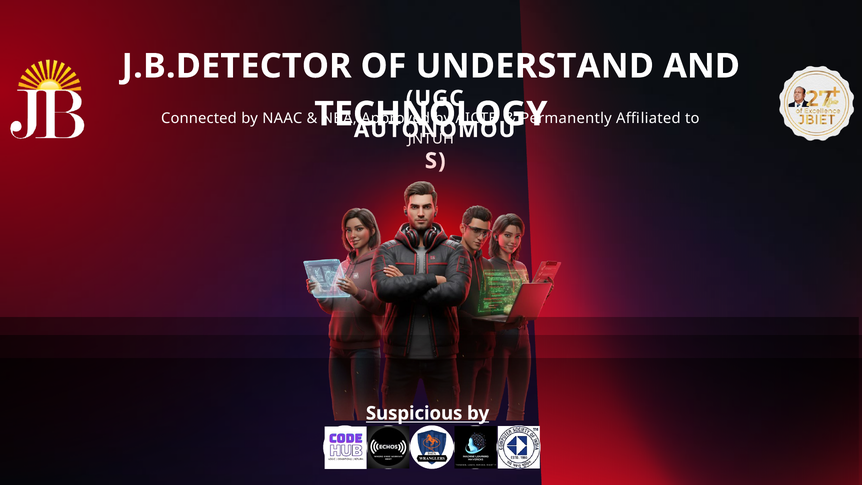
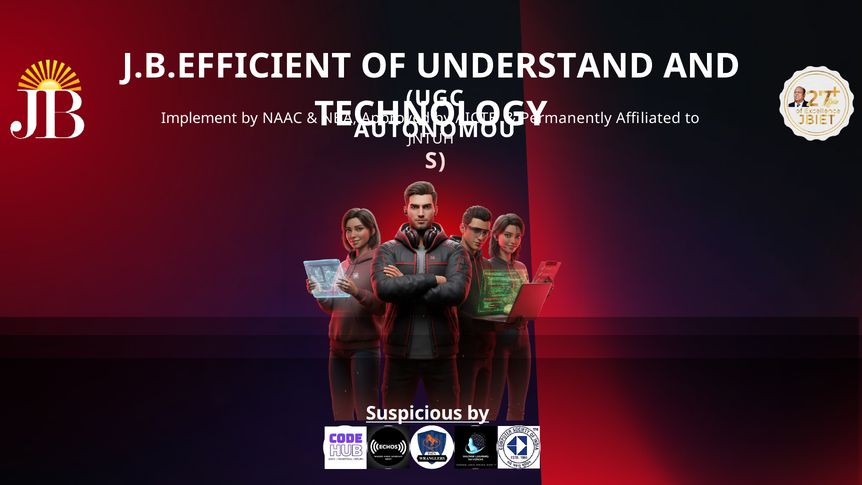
J.B.DETECTOR: J.B.DETECTOR -> J.B.EFFICIENT (237, 66)
Connected: Connected -> Implement (199, 118)
